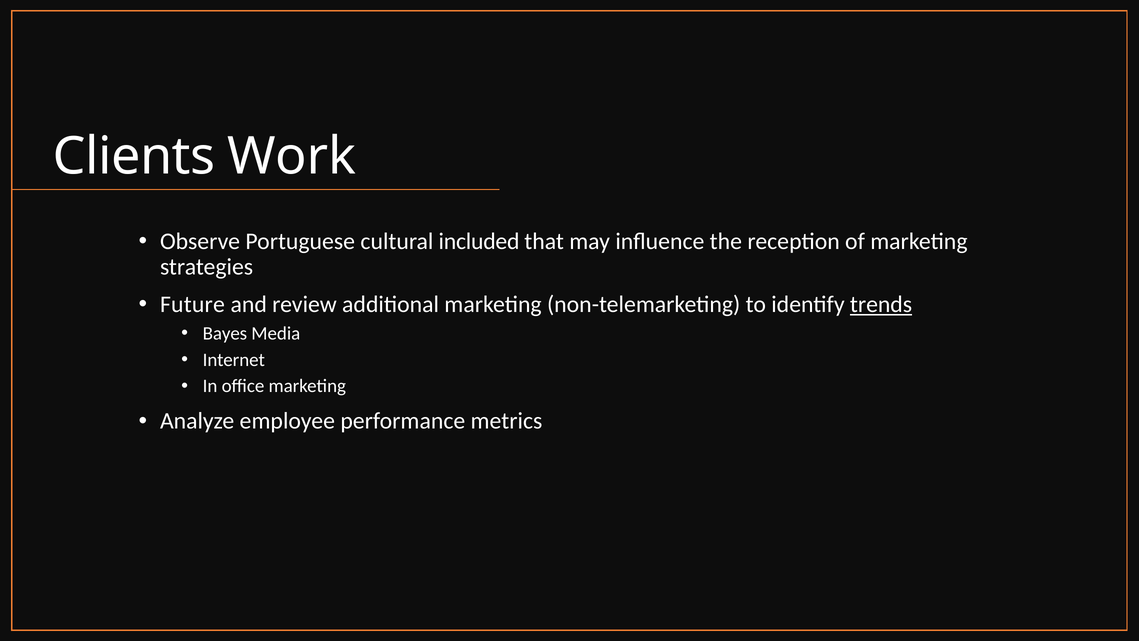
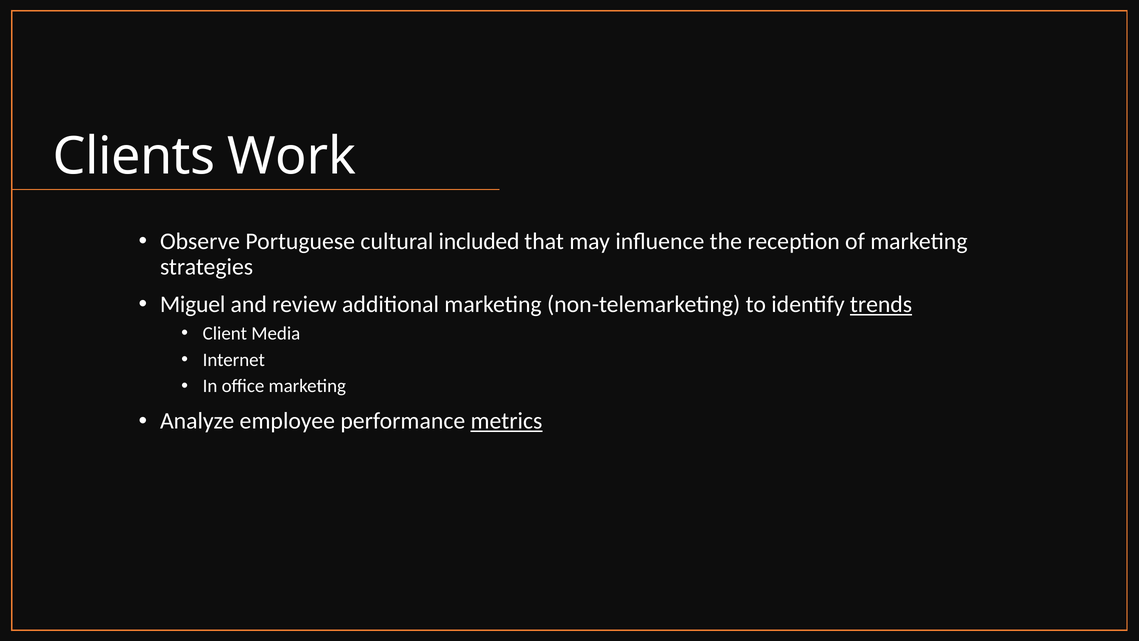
Future: Future -> Miguel (193, 304)
Bayes: Bayes -> Client (225, 333)
metrics underline: none -> present (506, 421)
